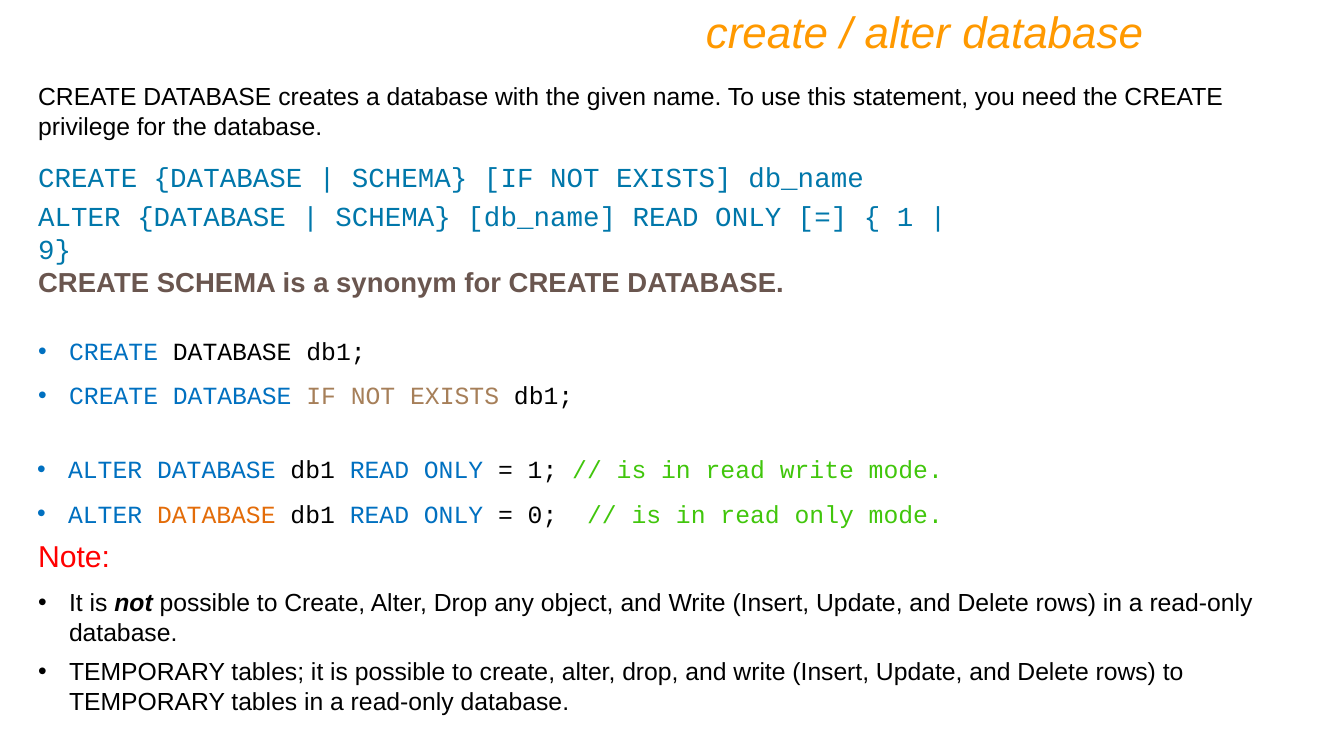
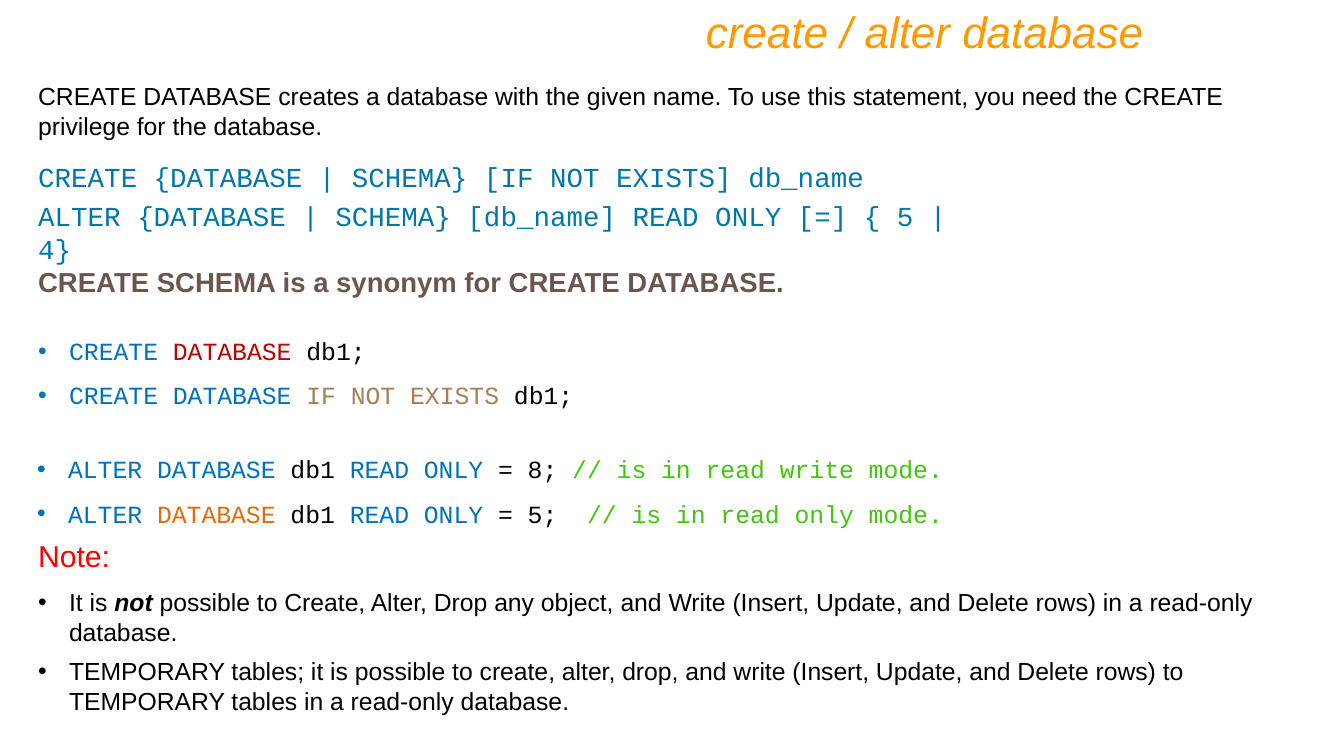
1: 1 -> 5 (905, 218)
9: 9 -> 4 (55, 251)
DATABASE colour: black -> red (232, 352)
1: 1 -> 8 (543, 471)
0: 0 -> 5 (543, 515)
